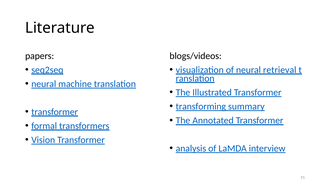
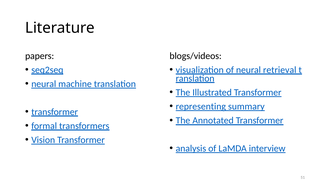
transforming: transforming -> representing (201, 106)
